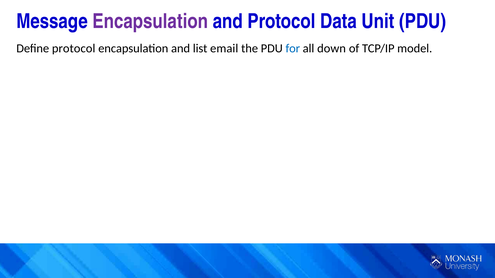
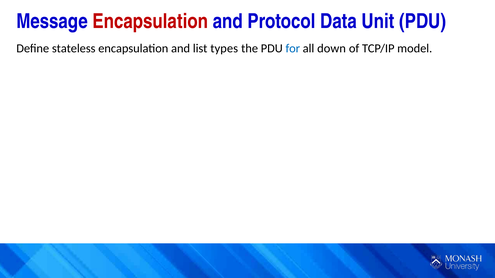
Encapsulation colour: purple -> red (150, 21)
Define protocol: protocol -> stateless (74, 48)
email: email -> types (224, 48)
